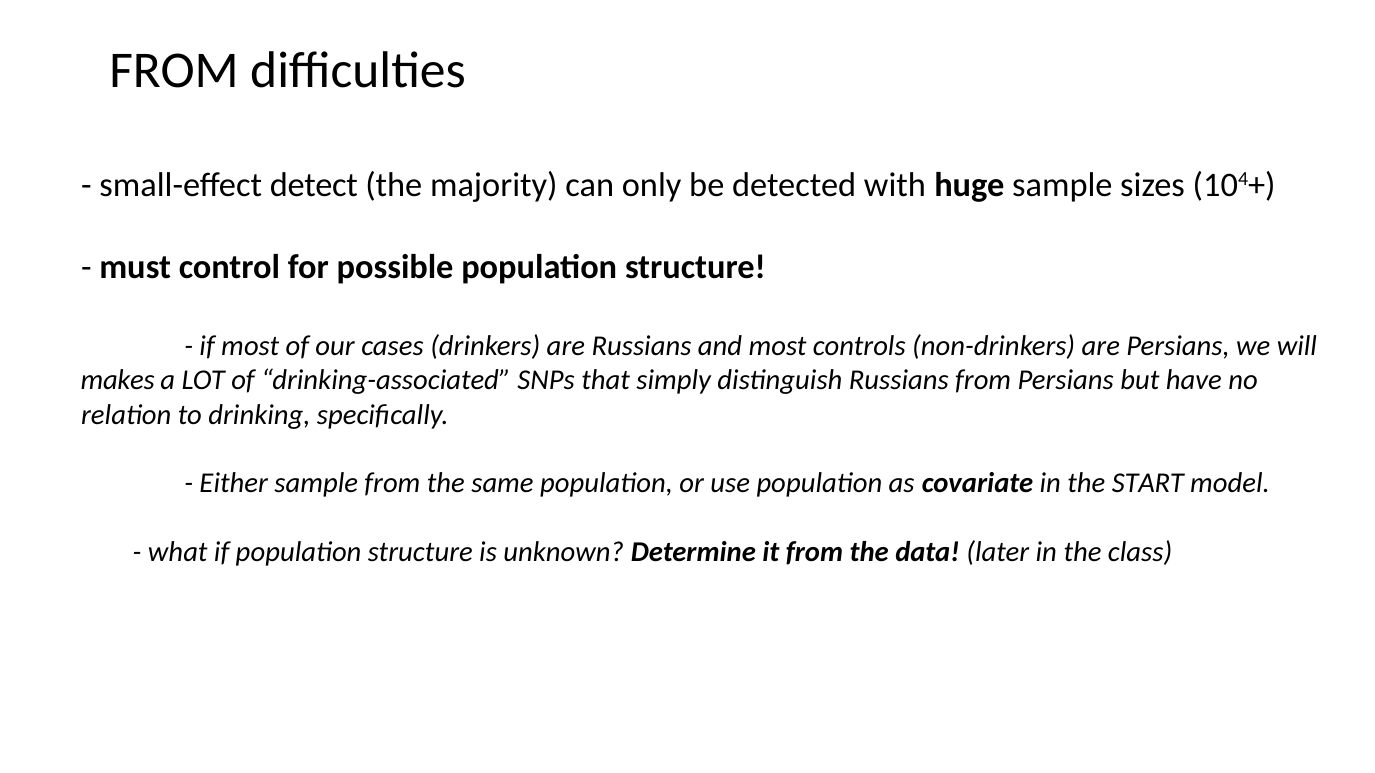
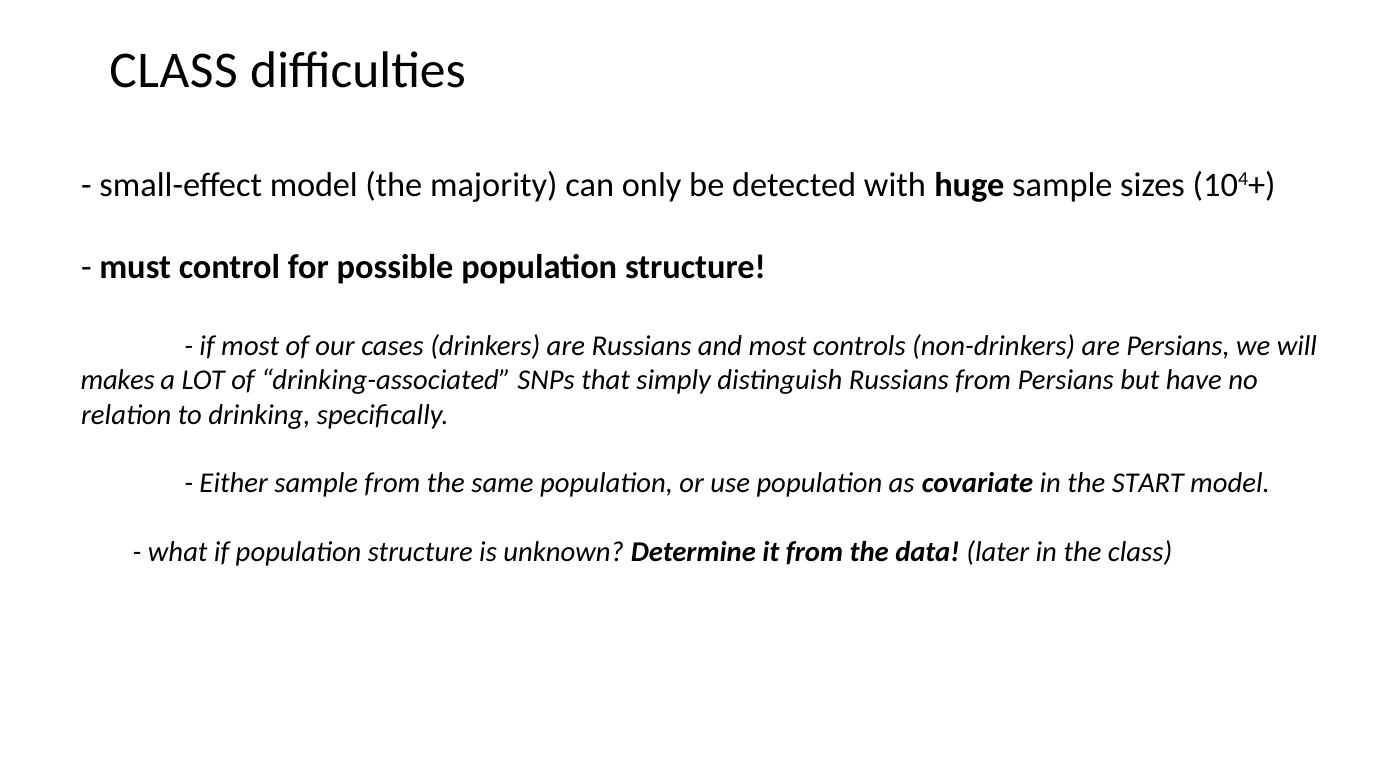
FROM: FROM -> CLASS (174, 71)
small-effect detect: detect -> model (314, 185)
